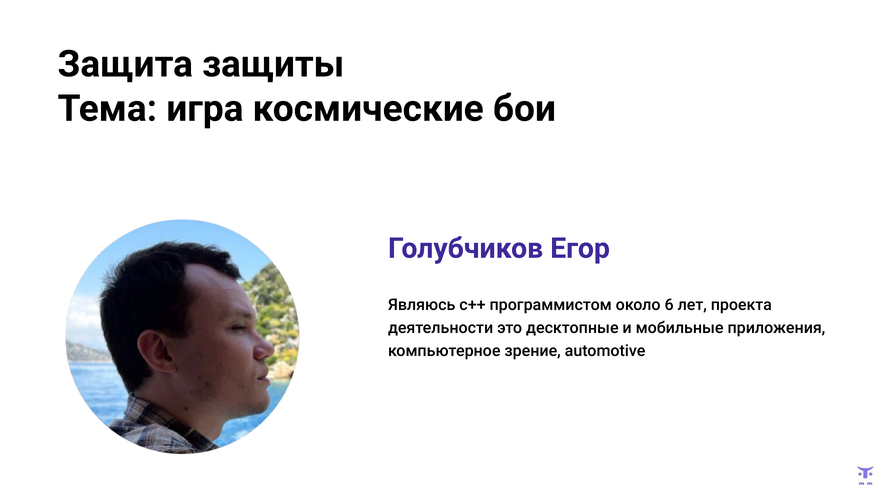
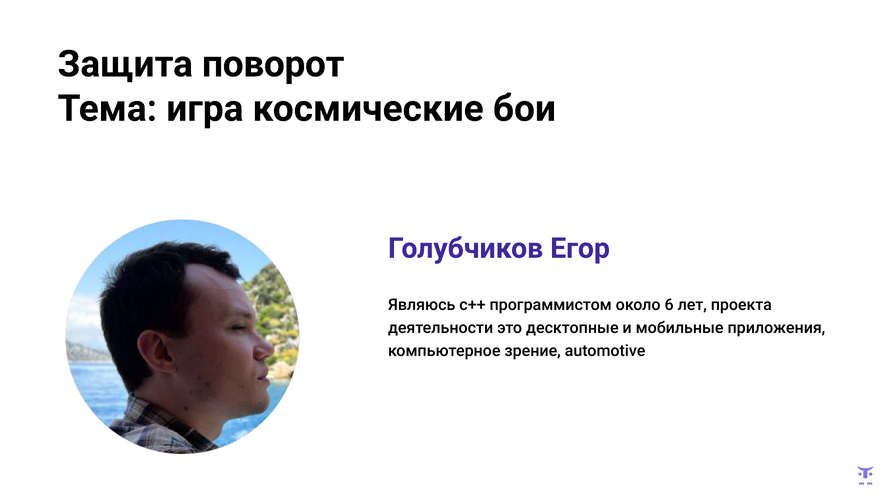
защиты: защиты -> поворот (273, 64)
